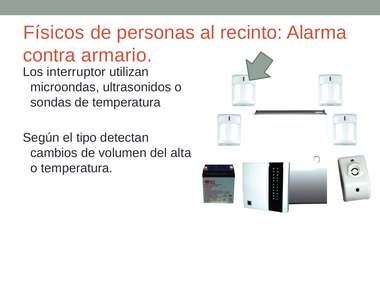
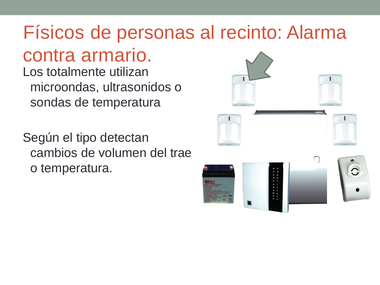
interruptor: interruptor -> totalmente (76, 72)
alta: alta -> trae (181, 153)
